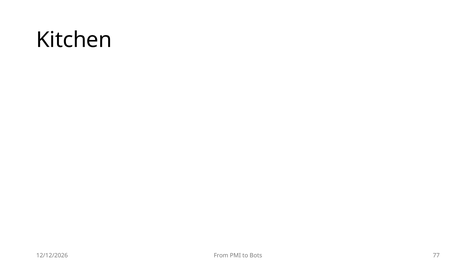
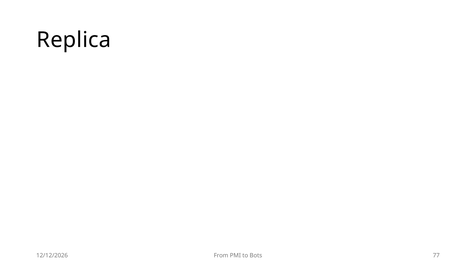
Kitchen: Kitchen -> Replica (74, 40)
